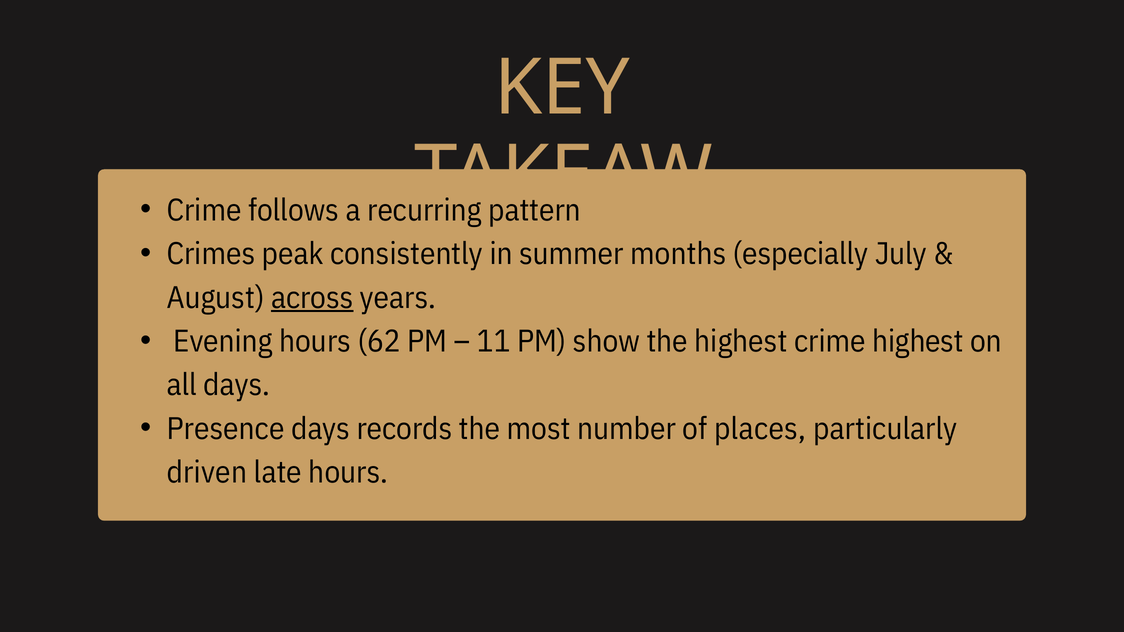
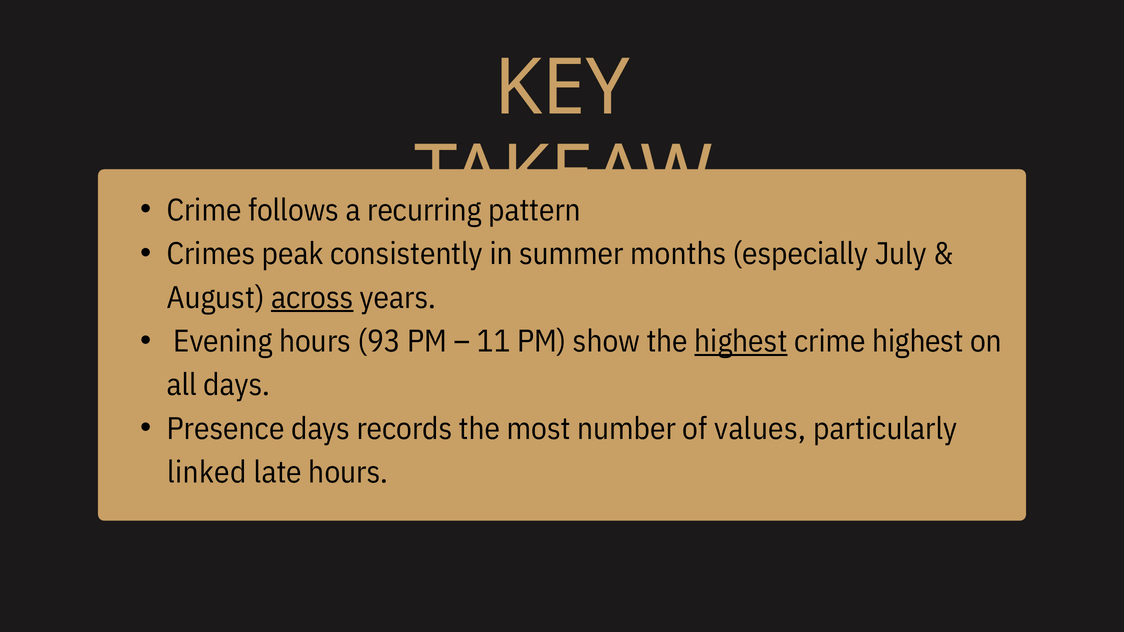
62: 62 -> 93 (379, 342)
highest underline: none -> present (741, 342)
places: places -> values (760, 429)
driven: driven -> linked (207, 473)
